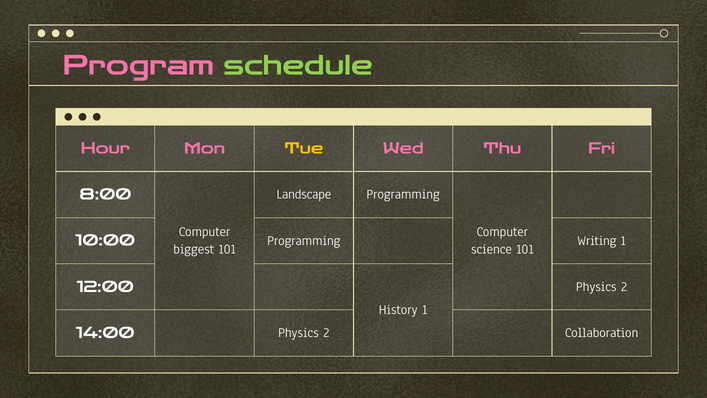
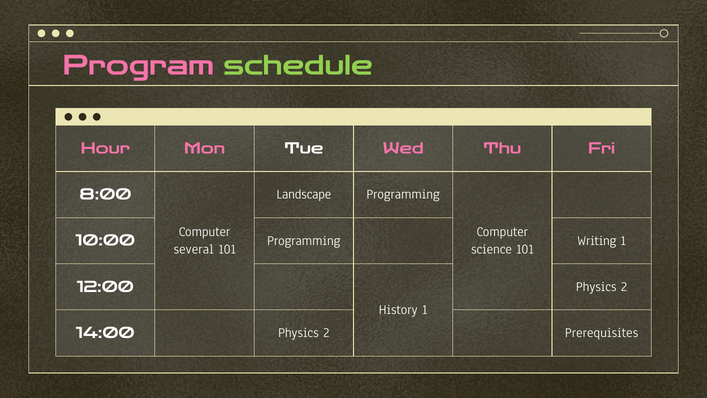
Tue colour: yellow -> white (304, 148)
biggest: biggest -> several (194, 249)
Collaboration: Collaboration -> Prerequisites (602, 333)
